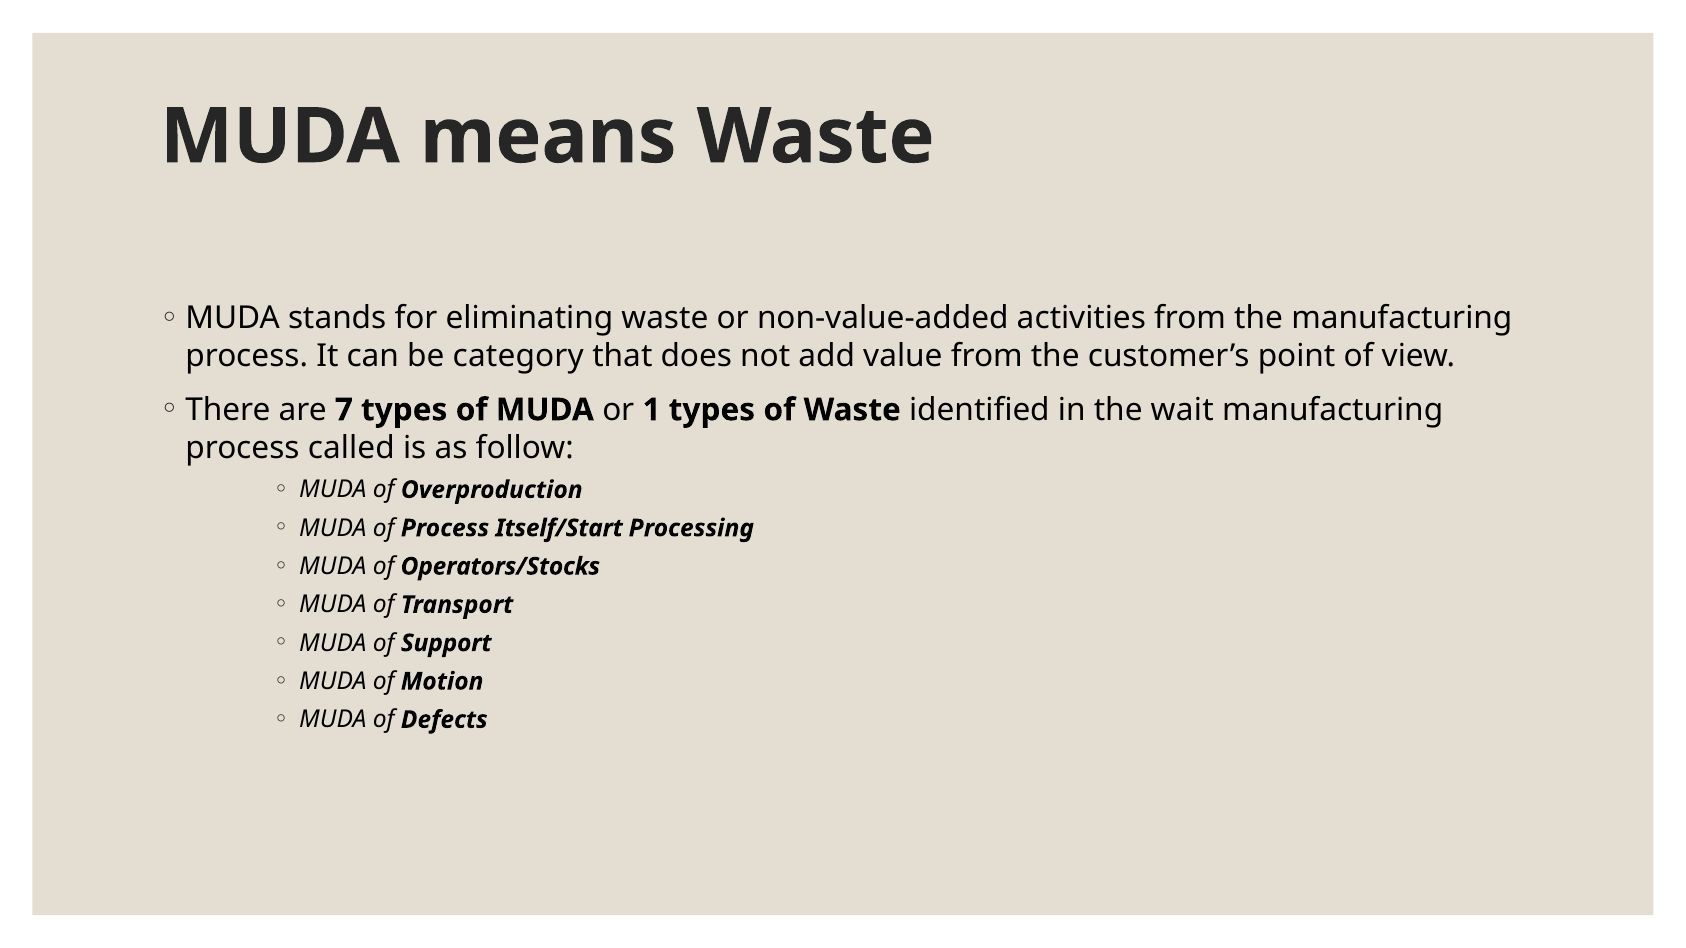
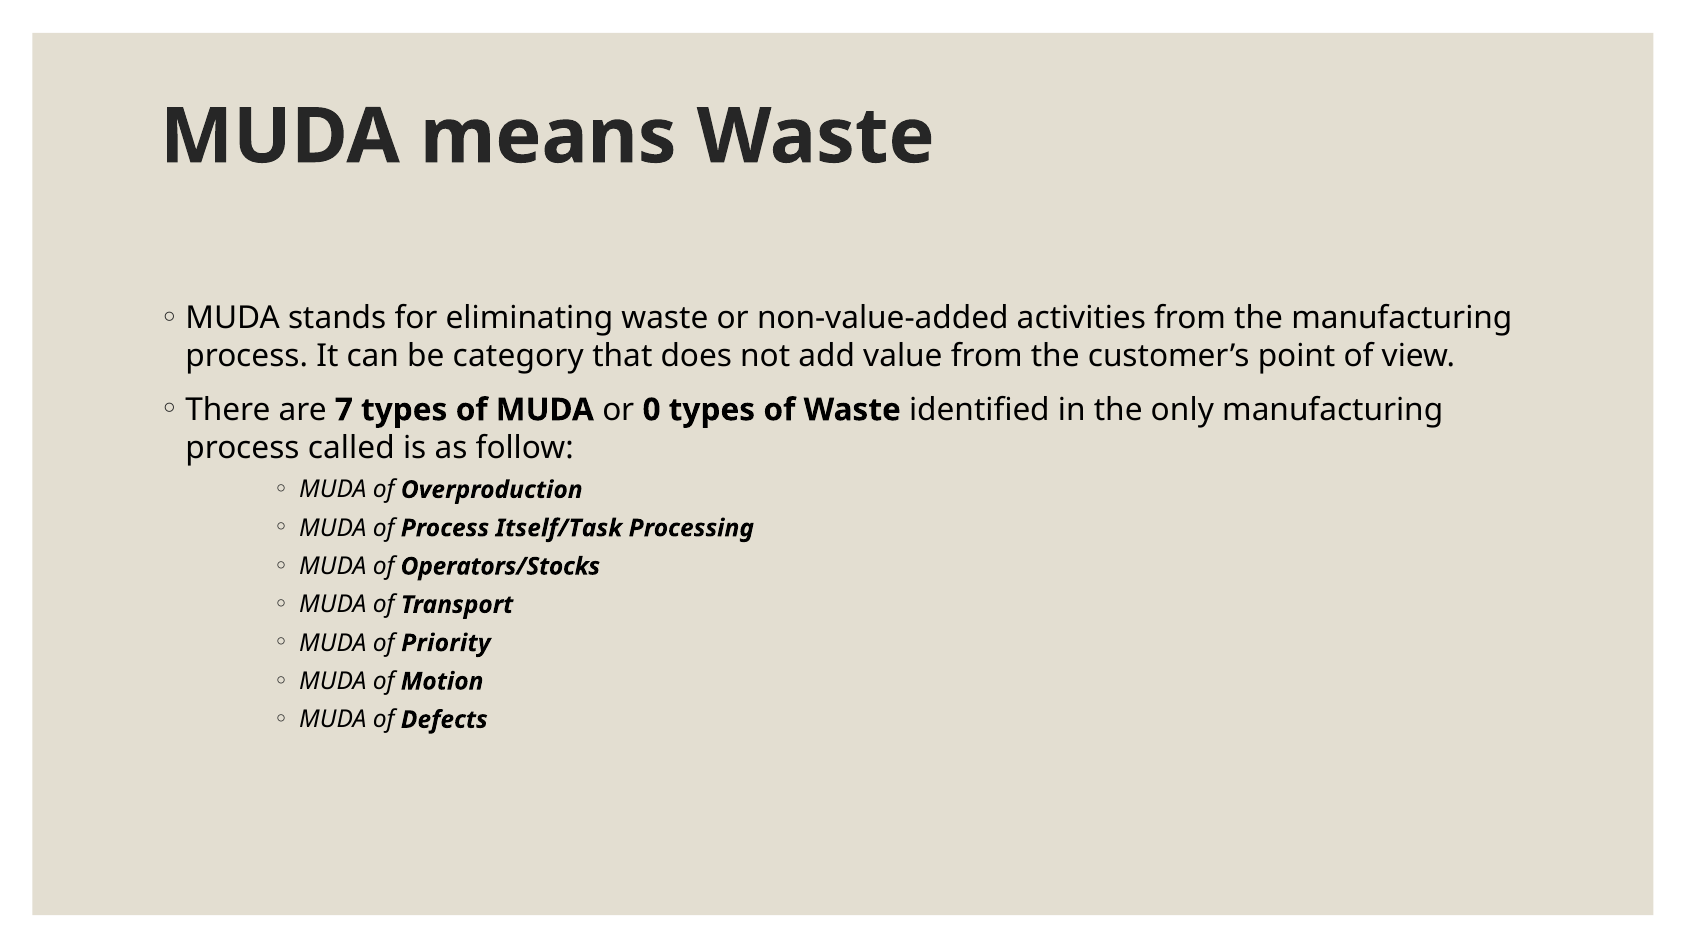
1: 1 -> 0 (652, 410)
wait: wait -> only (1182, 410)
Itself/Start: Itself/Start -> Itself/Task (559, 528)
Support: Support -> Priority (446, 643)
